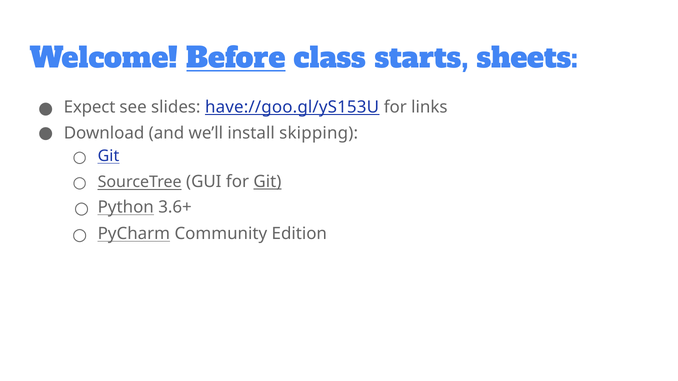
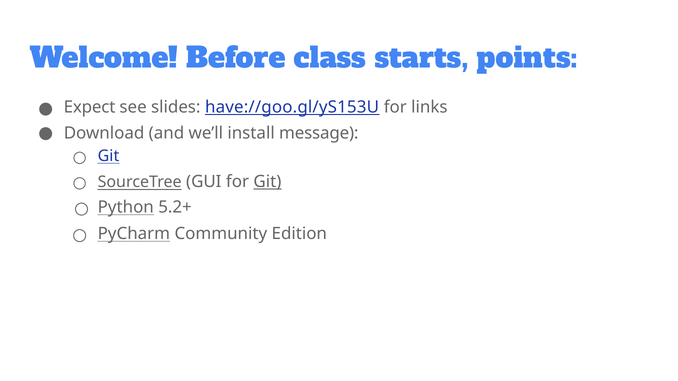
Before underline: present -> none (236, 59)
sheets: sheets -> points (527, 59)
skipping: skipping -> message (319, 133)
3.6+: 3.6+ -> 5.2+ (175, 207)
